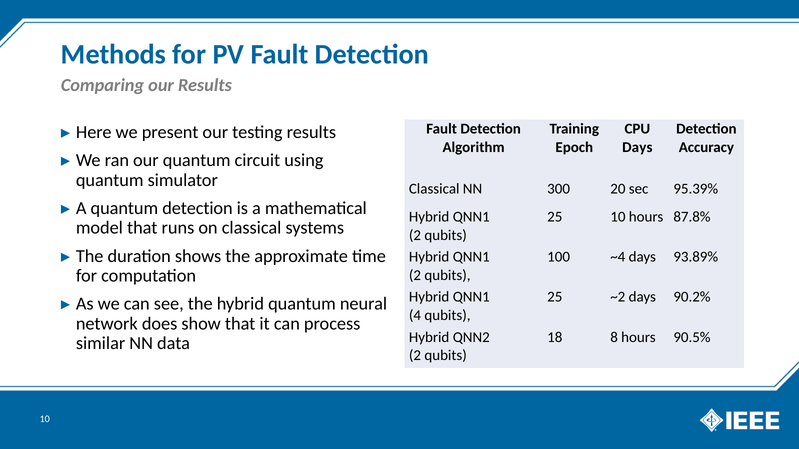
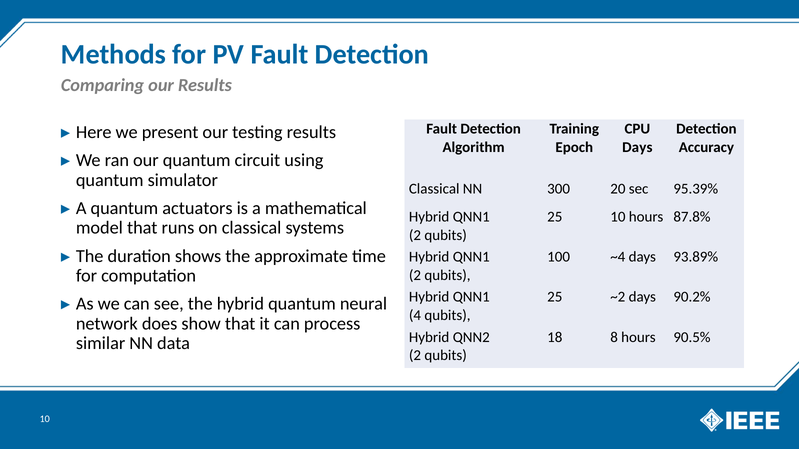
quantum detection: detection -> actuators (197, 208)
